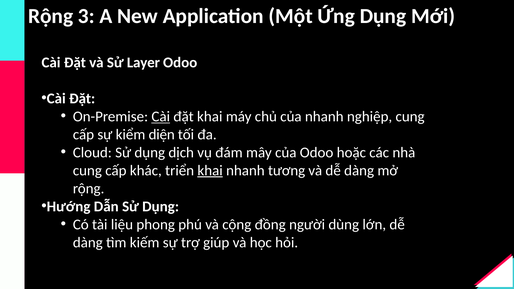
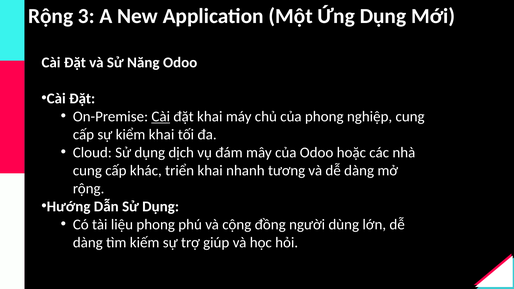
Layer: Layer -> Năng (143, 63)
của nhanh: nhanh -> phong (324, 117)
kiểm diện: diện -> khai (162, 135)
khai underline: present -> none (210, 171)
